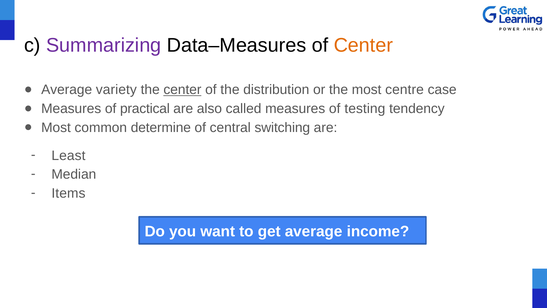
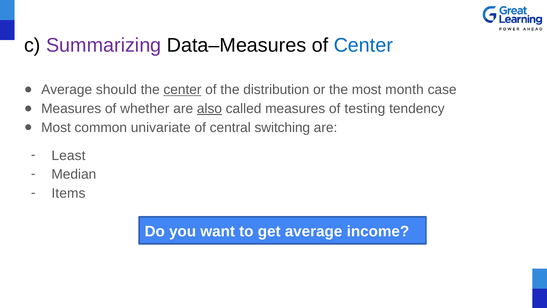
Center colour: orange -> blue (363, 45)
variety: variety -> should (116, 90)
centre: centre -> month (404, 90)
practical: practical -> whether (145, 109)
also underline: none -> present (209, 109)
determine: determine -> univariate (161, 127)
